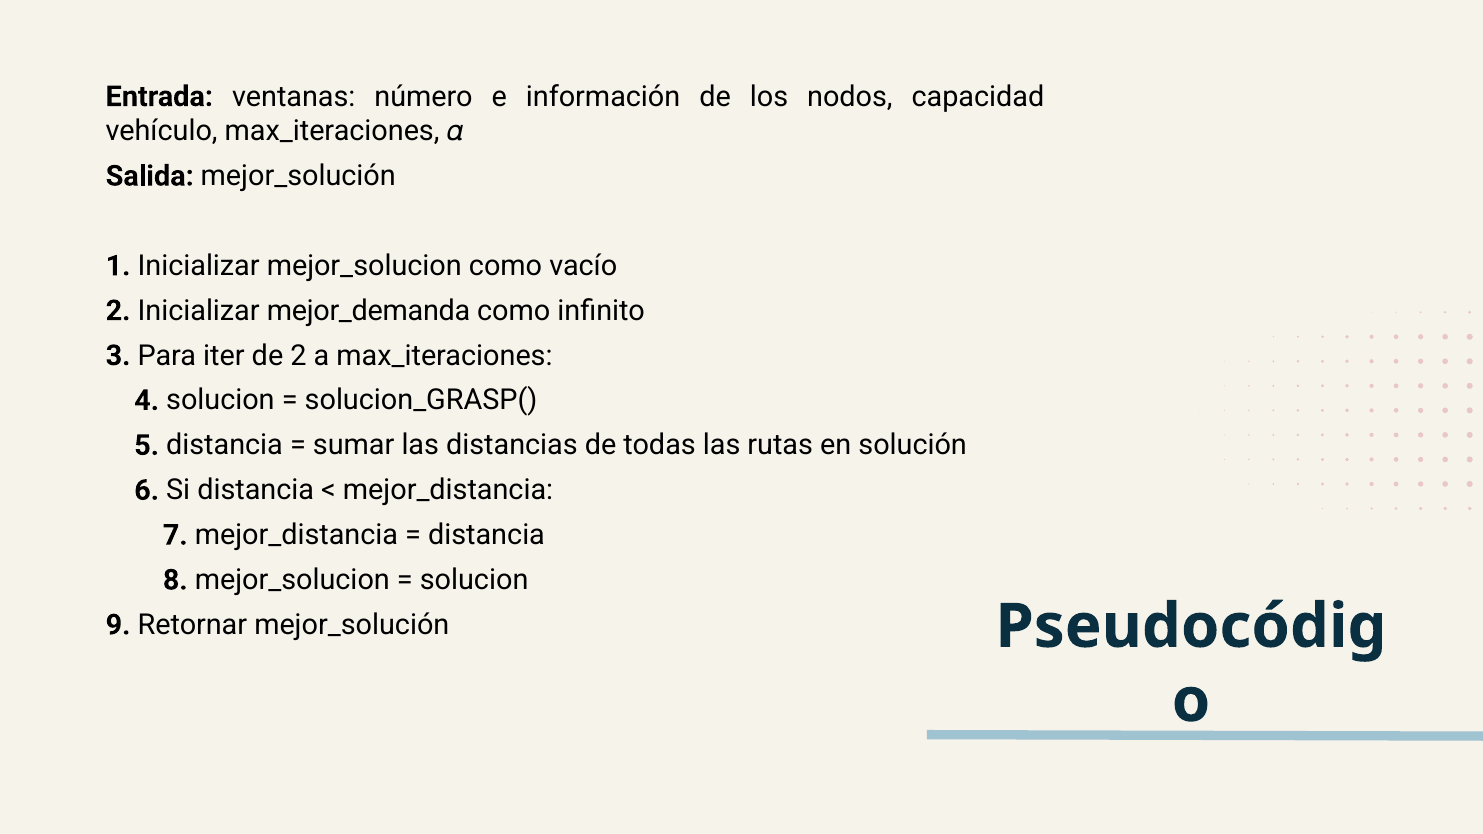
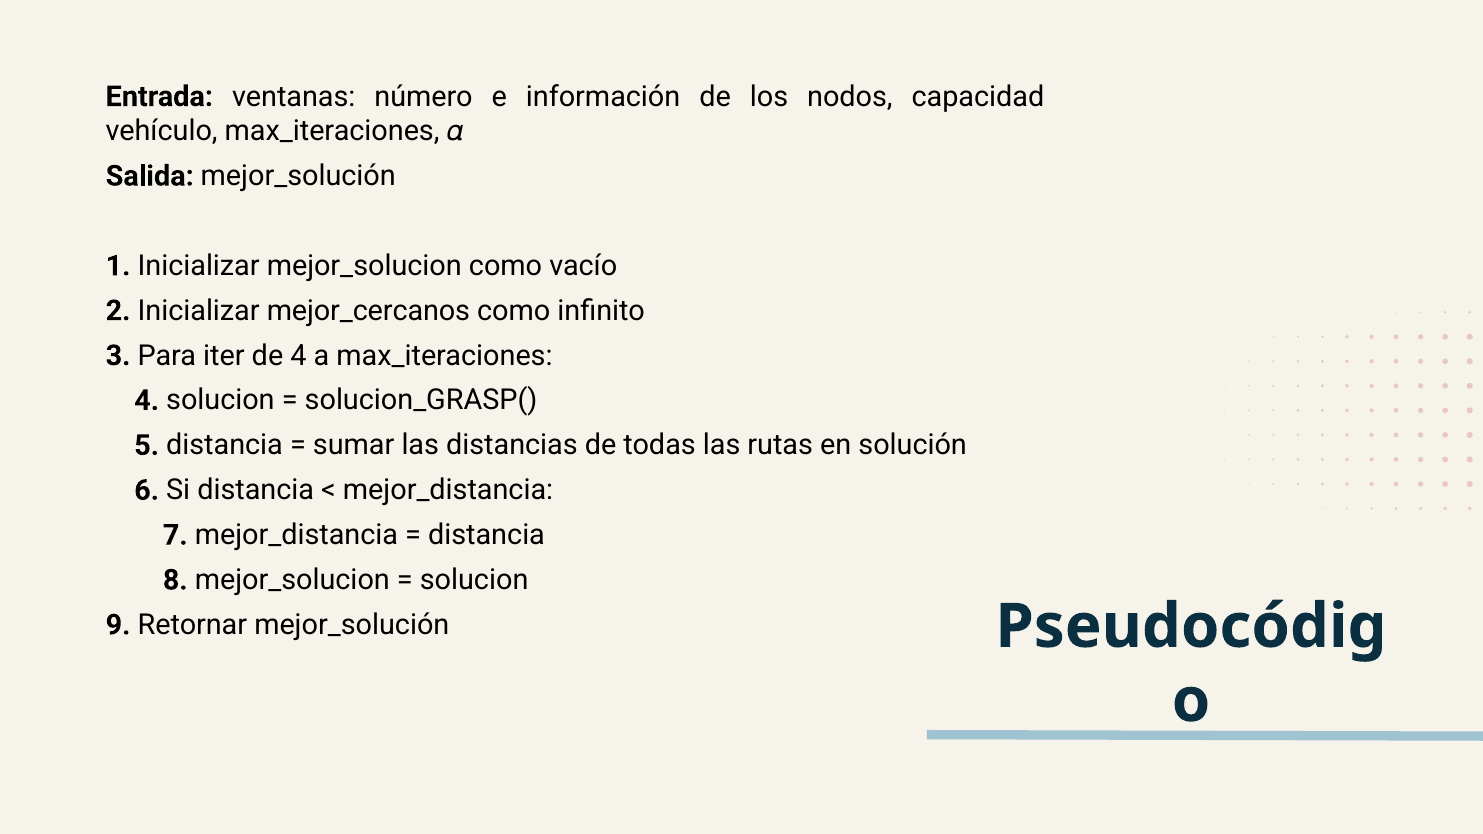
mejor_demanda: mejor_demanda -> mejor_cercanos (368, 311)
de 2: 2 -> 4 (298, 356)
